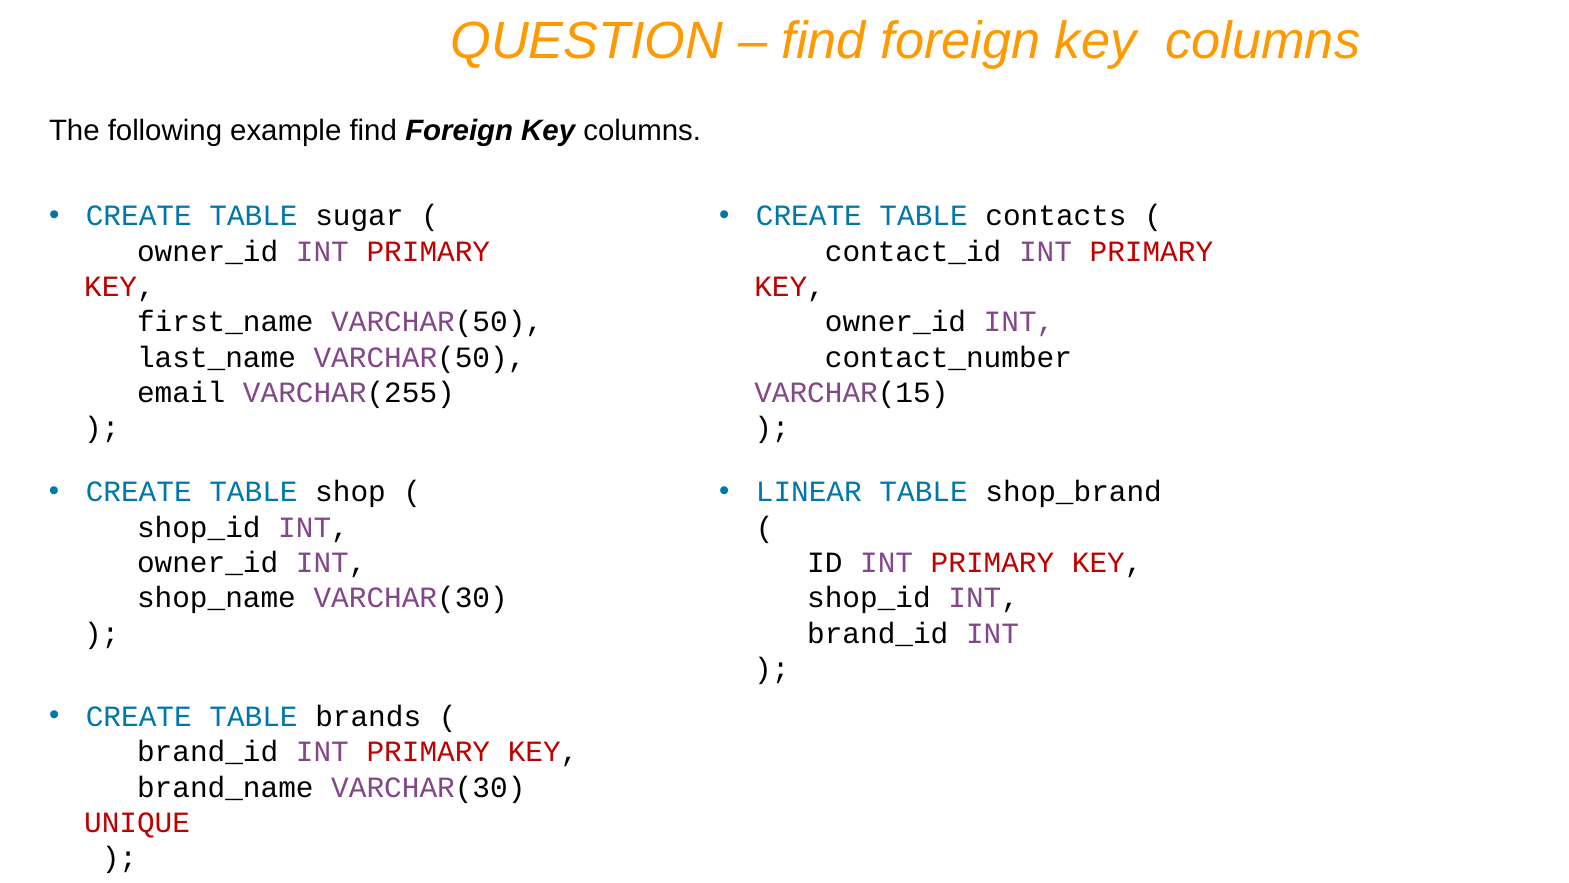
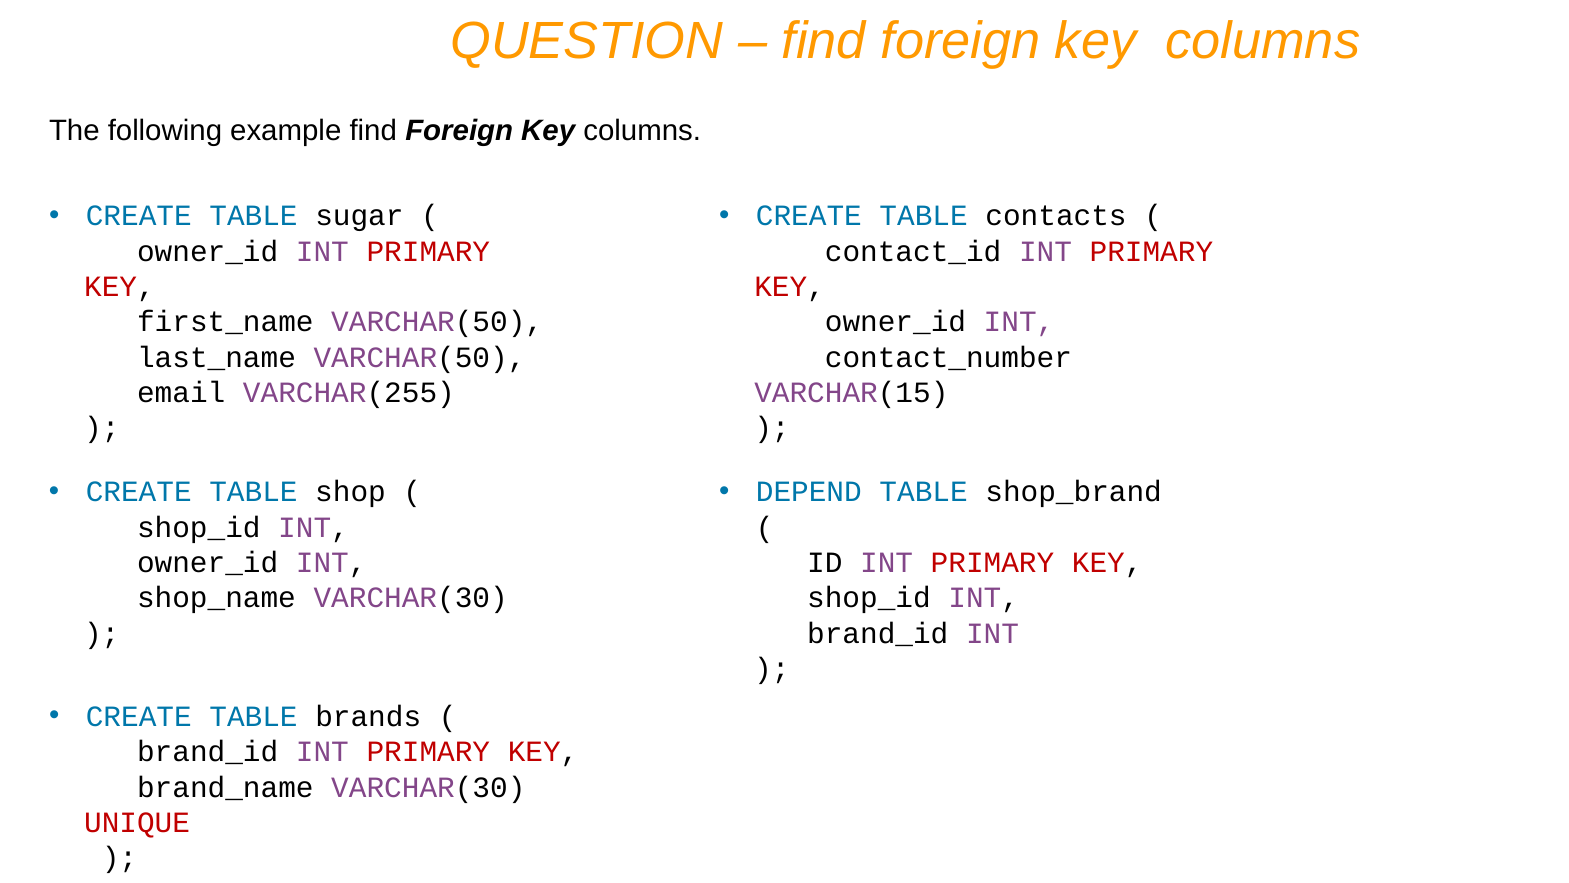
LINEAR: LINEAR -> DEPEND (809, 492)
